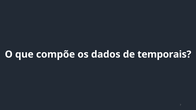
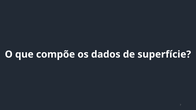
temporais: temporais -> superfície (164, 54)
